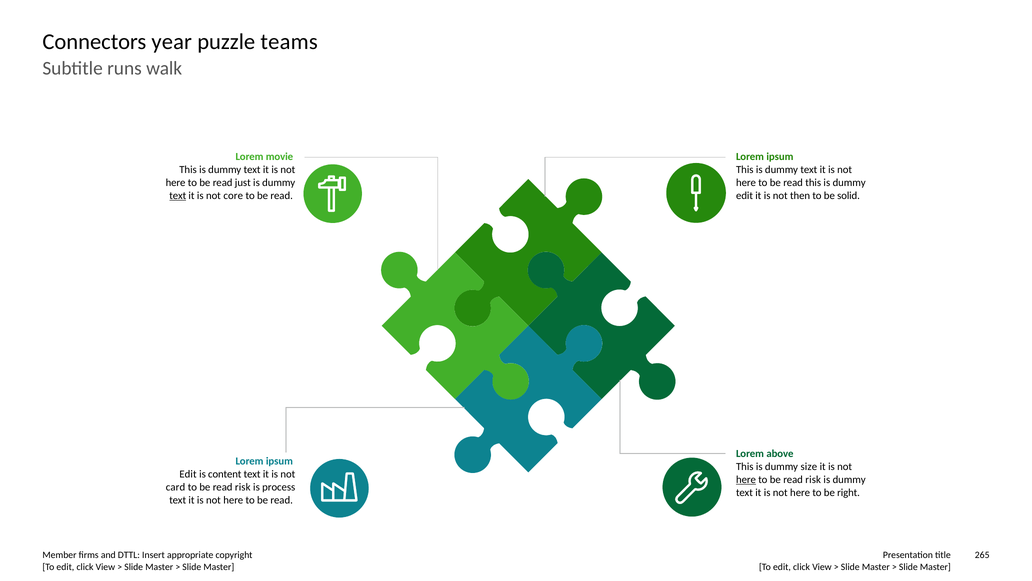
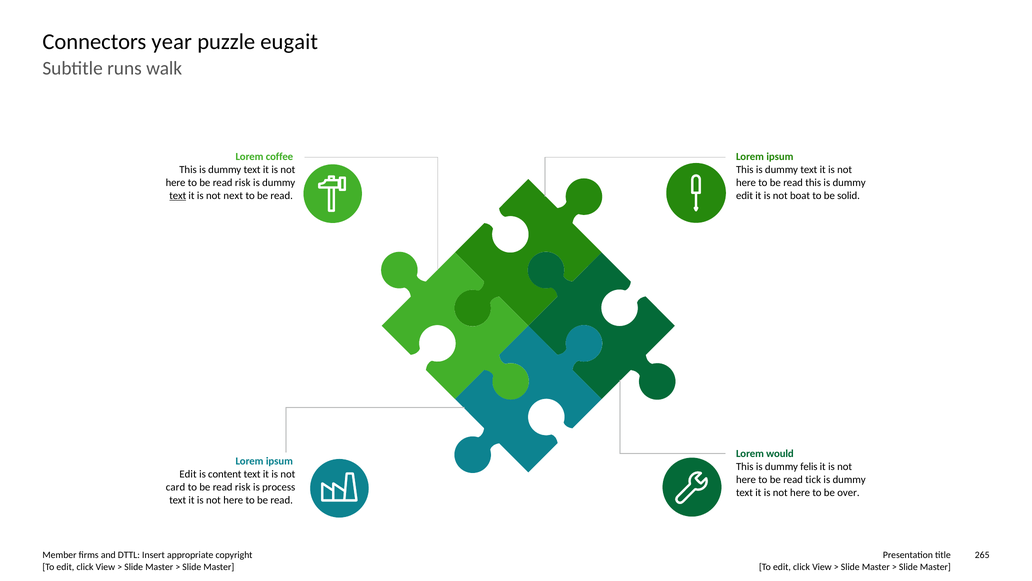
teams: teams -> eugait (289, 42)
movie: movie -> coffee (279, 157)
just: just -> risk (243, 182)
core: core -> next (233, 195)
then: then -> boat (800, 195)
above: above -> would (780, 454)
size: size -> felis (809, 466)
here underline: present -> none (746, 479)
risk: risk -> tick (813, 479)
right: right -> over (848, 492)
